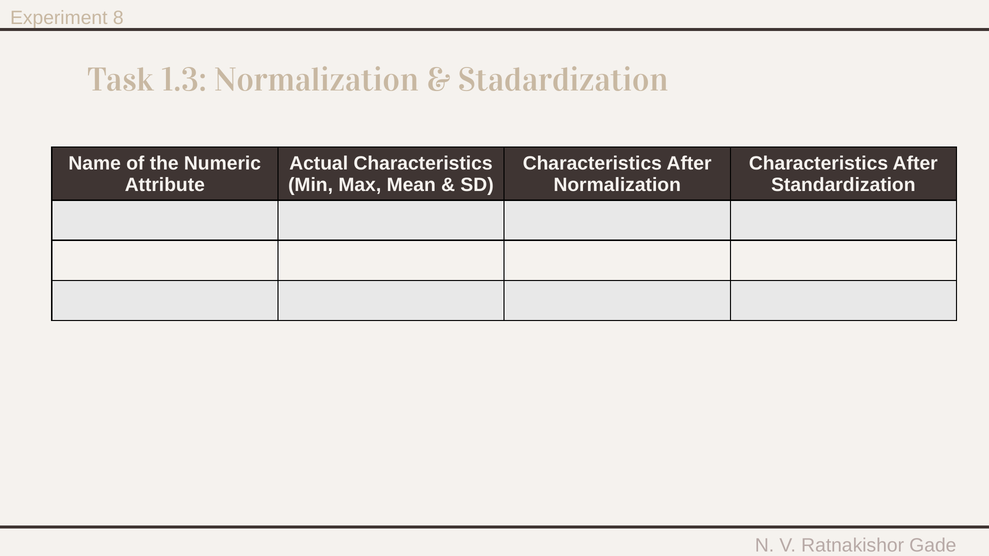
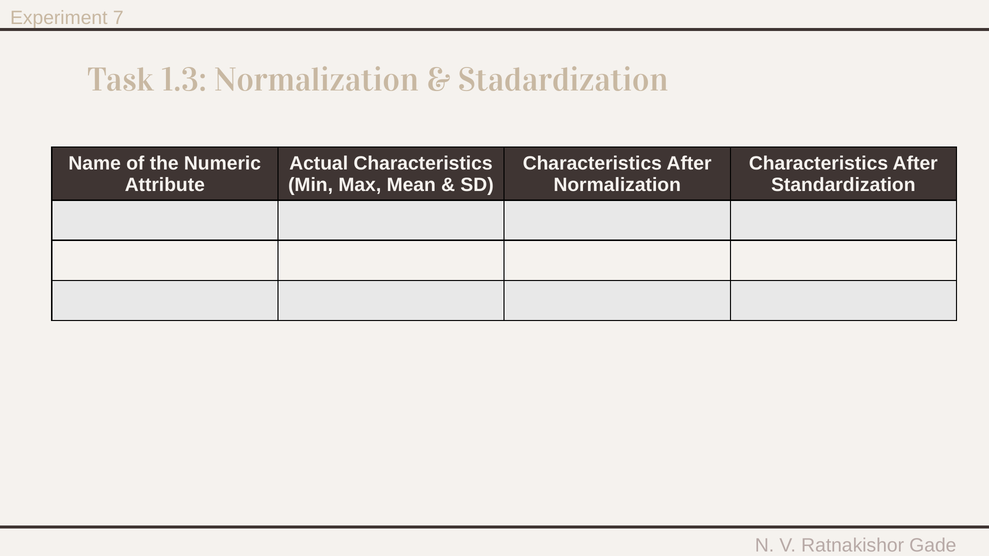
8: 8 -> 7 (118, 18)
